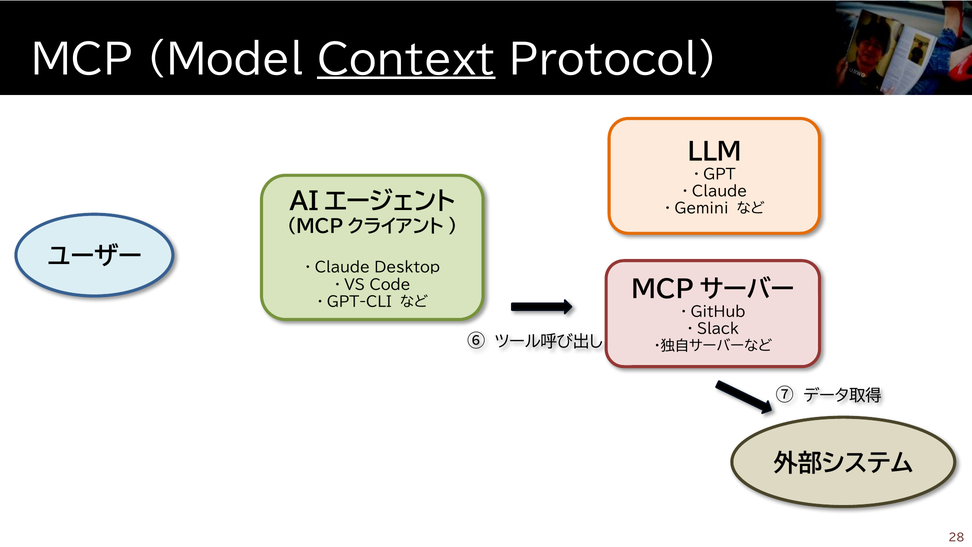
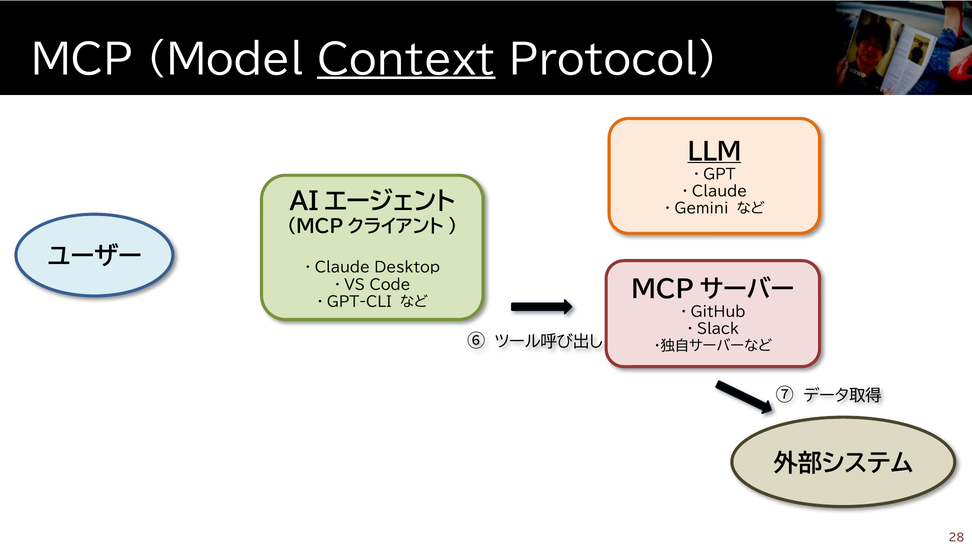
LLM underline: none -> present (714, 152)
